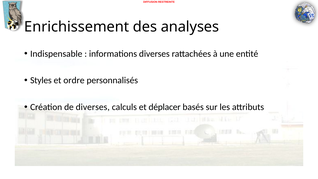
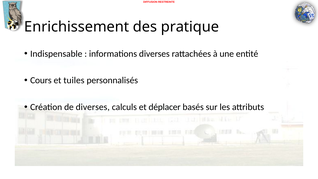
analyses: analyses -> pratique (190, 27)
Styles: Styles -> Cours (41, 80)
ordre: ordre -> tuiles (74, 80)
